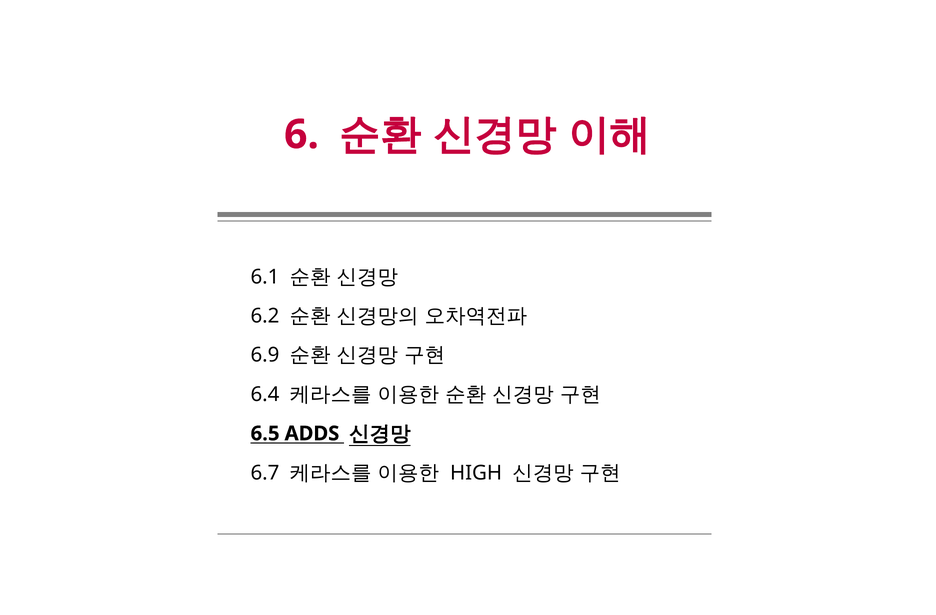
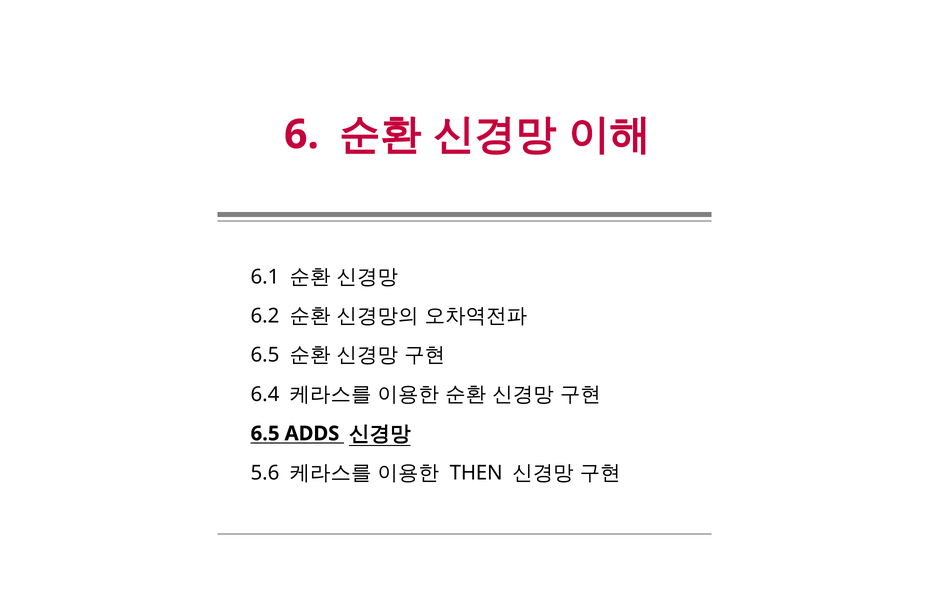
6.9: 6.9 -> 6.5 (265, 355)
6.7: 6.7 -> 5.6 (265, 473)
HIGH: HIGH -> THEN (476, 473)
